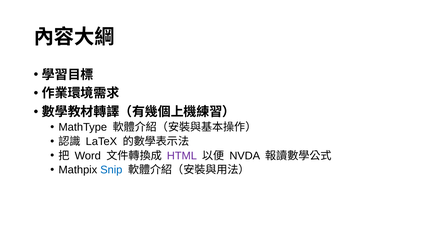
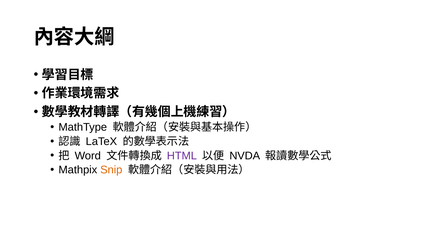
Snip colour: blue -> orange (111, 170)
